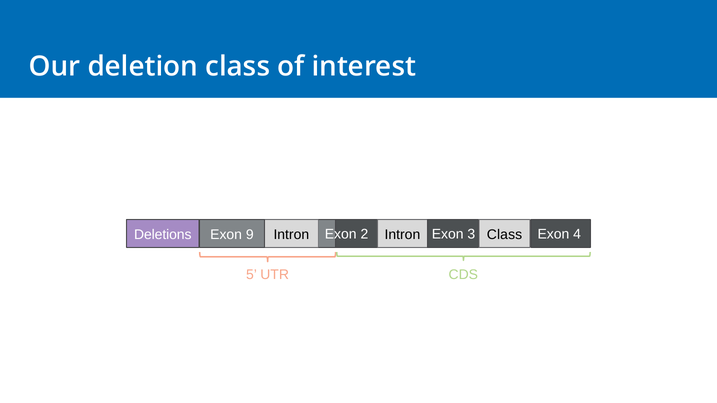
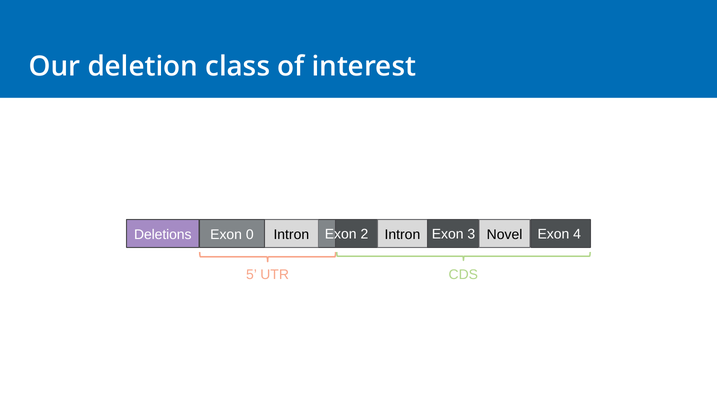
9: 9 -> 0 (250, 235)
Class: Class -> Novel (505, 235)
